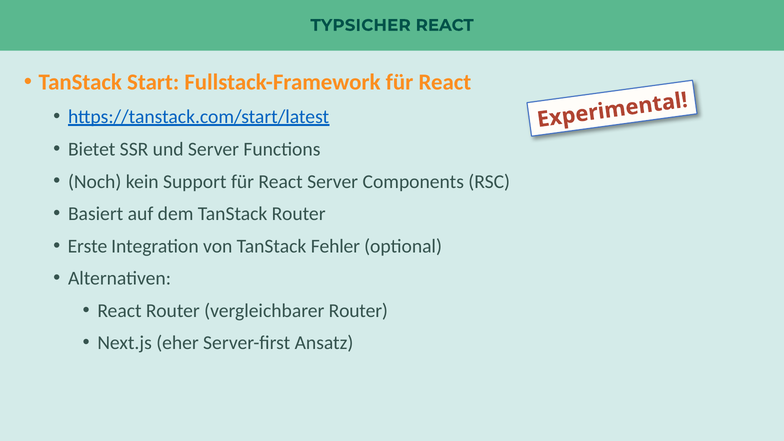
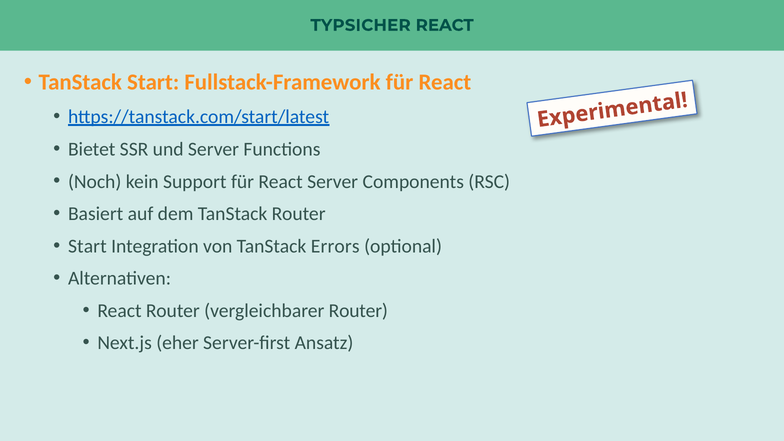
Erste: Erste -> Start (87, 246)
Fehler: Fehler -> Errors (335, 246)
